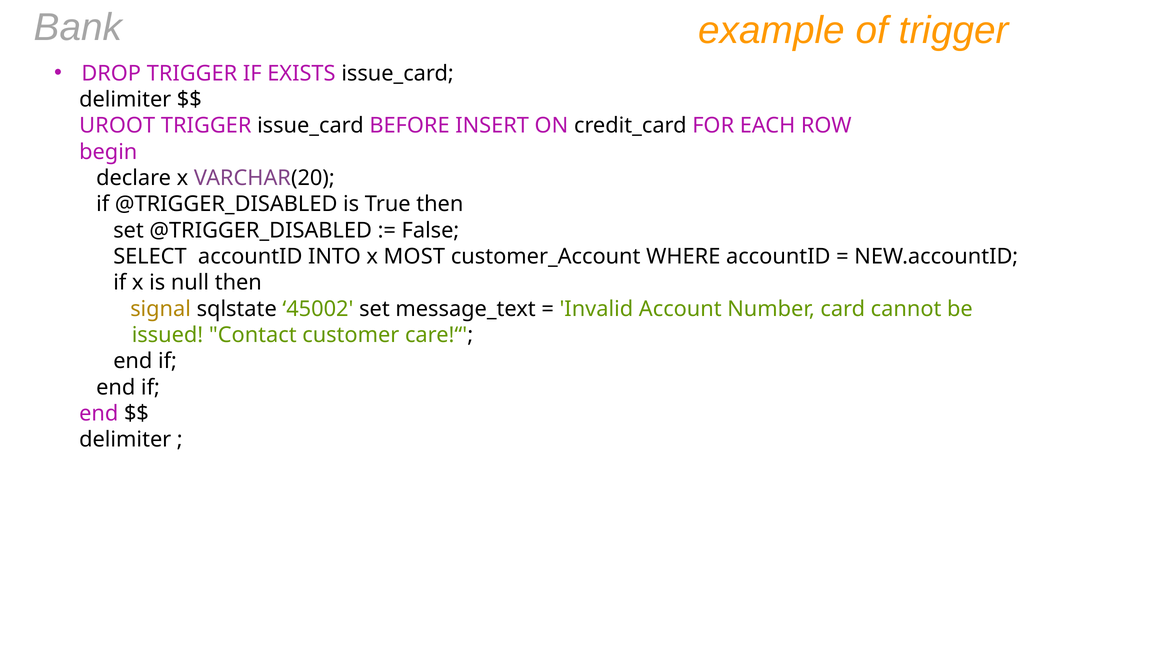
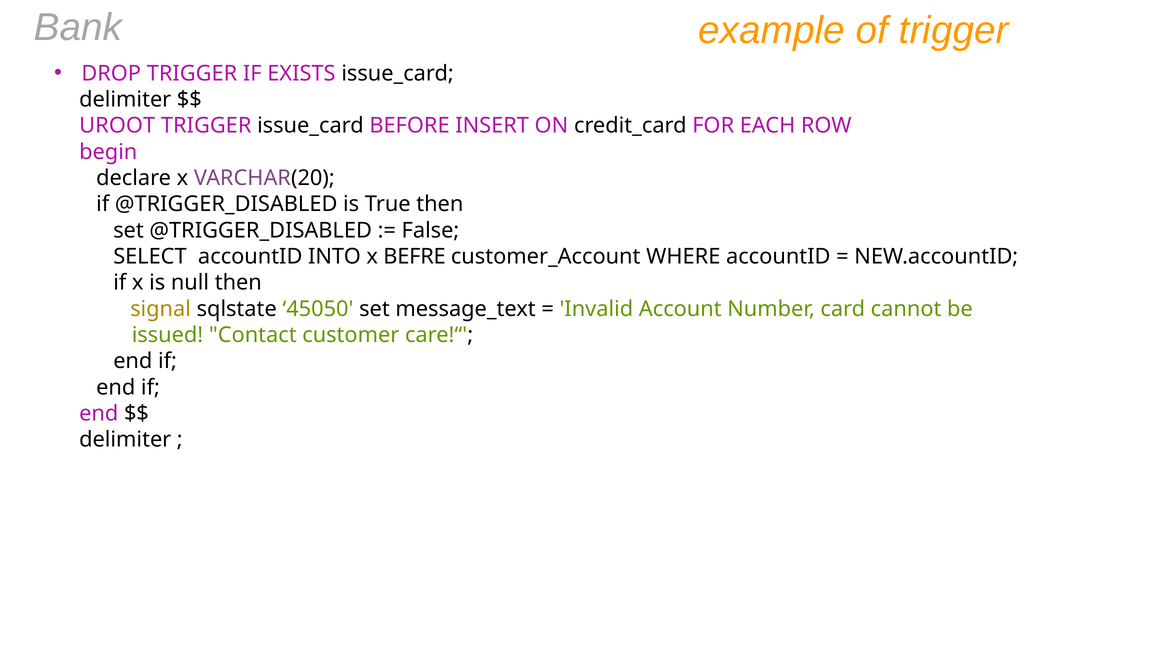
MOST: MOST -> BEFRE (415, 257)
45002: 45002 -> 45050 (318, 309)
